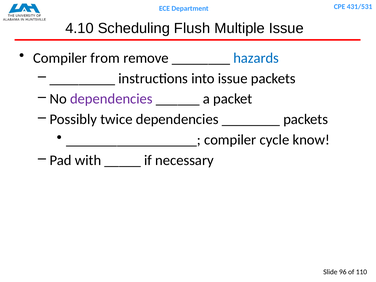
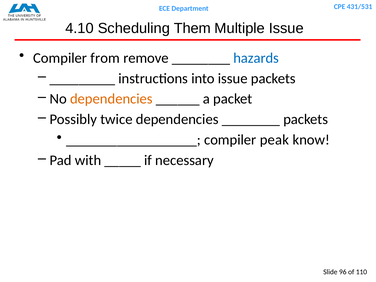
Flush: Flush -> Them (192, 28)
dependencies colour: purple -> orange (111, 99)
cycle: cycle -> peak (274, 140)
